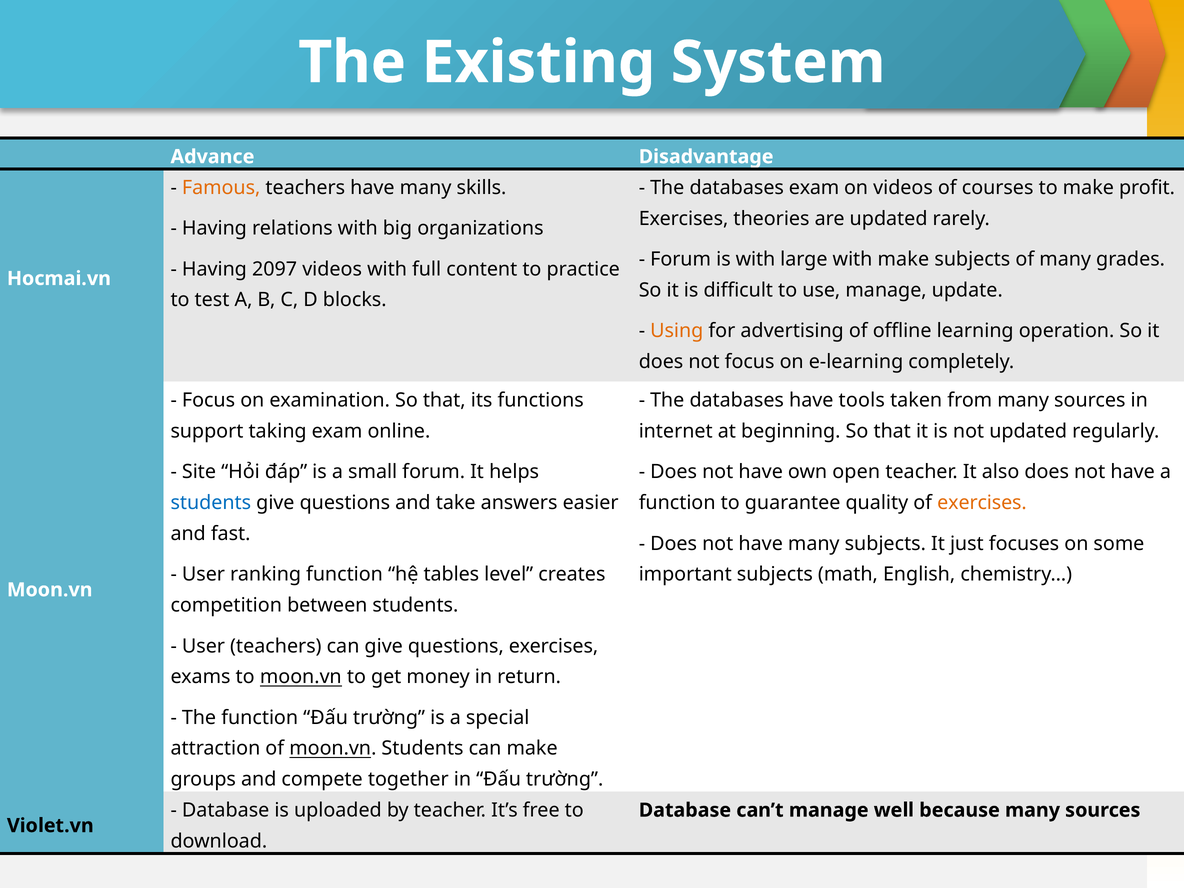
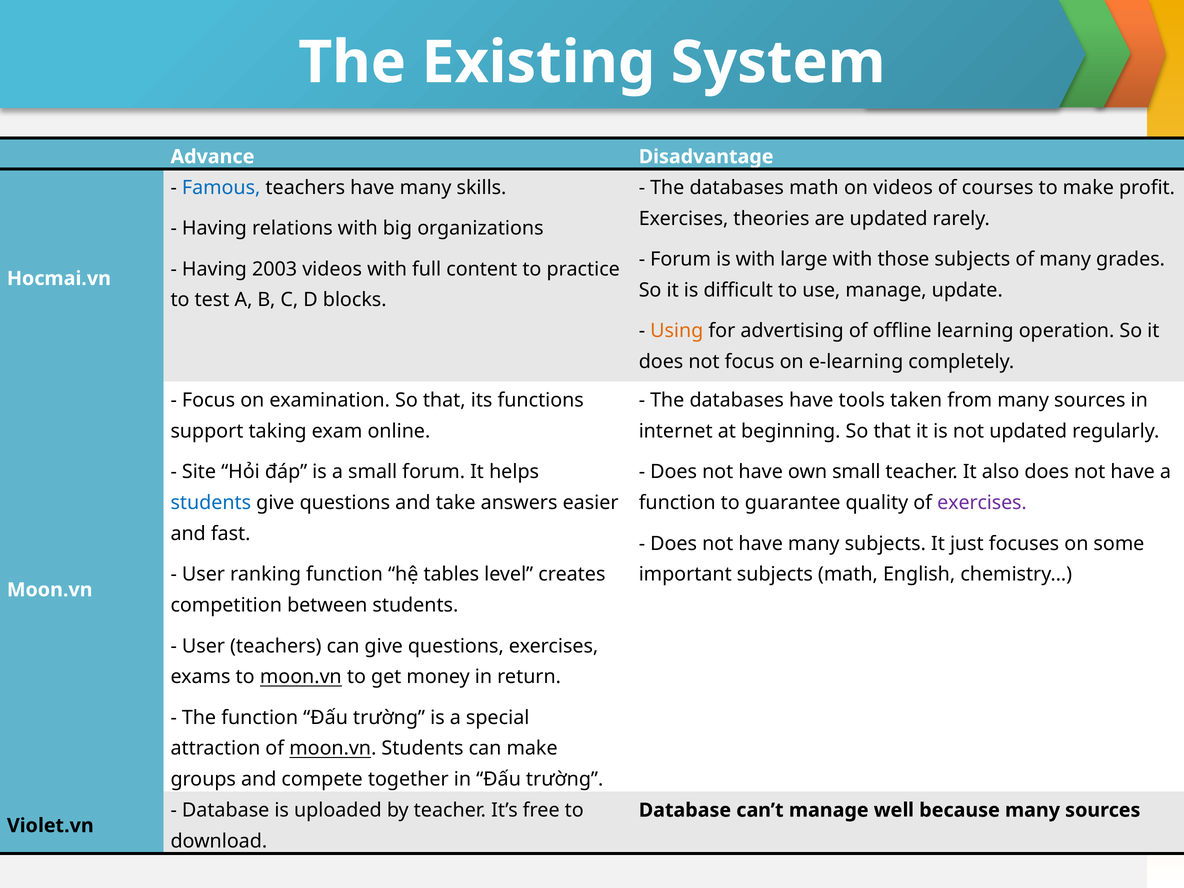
Famous colour: orange -> blue (221, 188)
databases exam: exam -> math (814, 188)
with make: make -> those (903, 259)
2097: 2097 -> 2003 (275, 269)
own open: open -> small (856, 472)
exercises colour: orange -> purple (982, 503)
